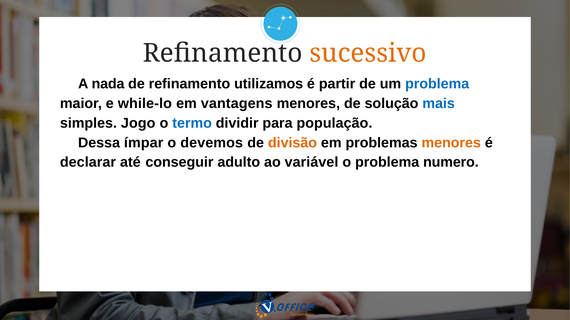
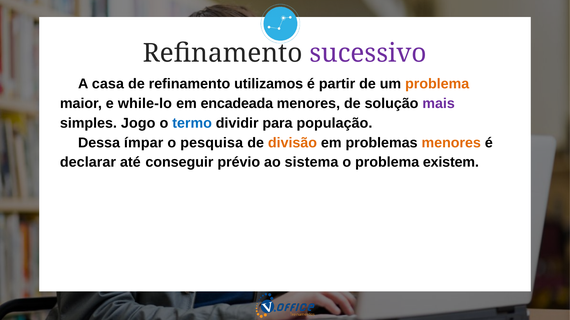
sucessivo colour: orange -> purple (368, 53)
nada: nada -> casa (108, 84)
problema colour: blue -> orange (437, 84)
vantagens: vantagens -> encadeada (237, 104)
mais colour: blue -> purple (439, 104)
devemos: devemos -> pesquisa (212, 143)
adulto: adulto -> prévio (239, 163)
variável: variável -> sistema (311, 163)
numero: numero -> existem (451, 163)
